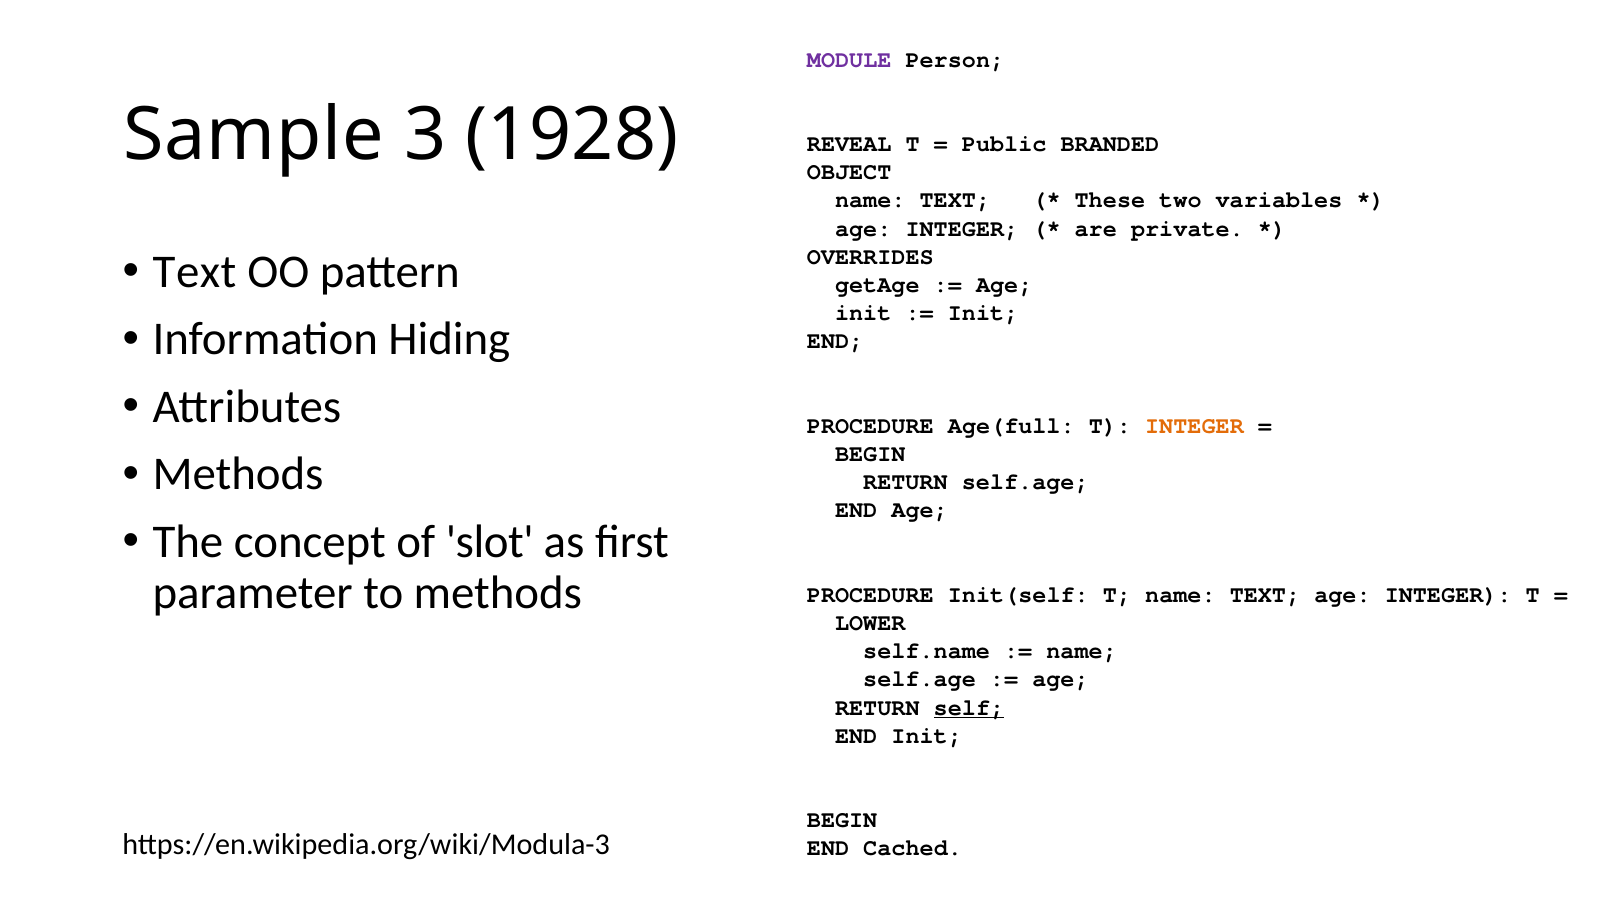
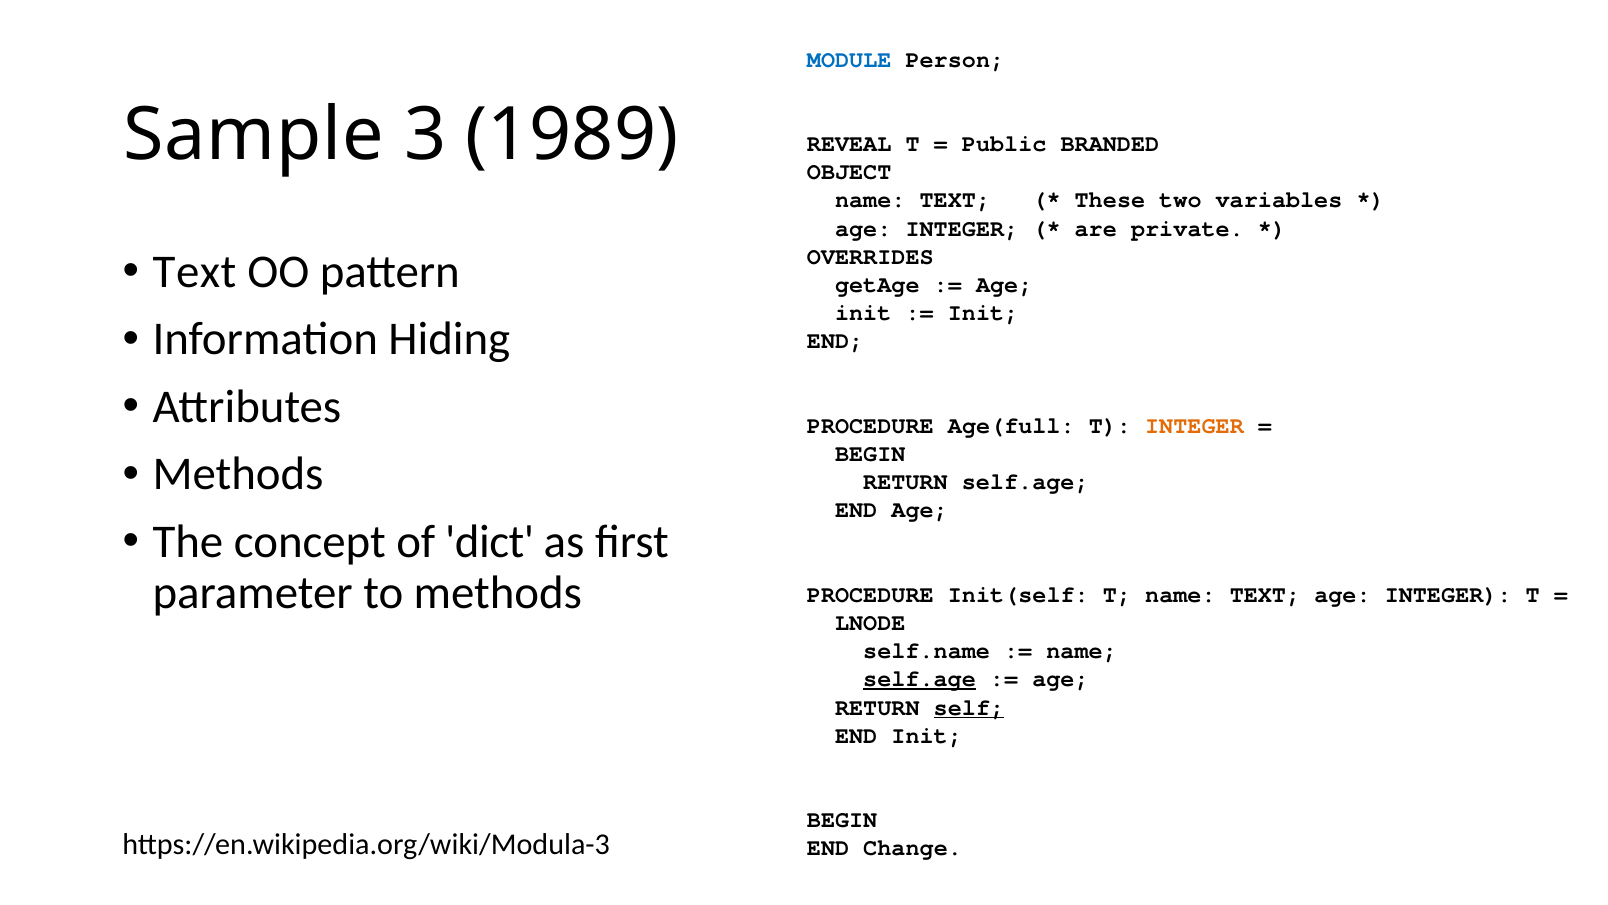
MODULE colour: purple -> blue (849, 59)
1928: 1928 -> 1989 (572, 135)
slot: slot -> dict (490, 542)
LOWER: LOWER -> LNODE (870, 622)
self.age underline: none -> present (920, 679)
Cached: Cached -> Change (913, 848)
